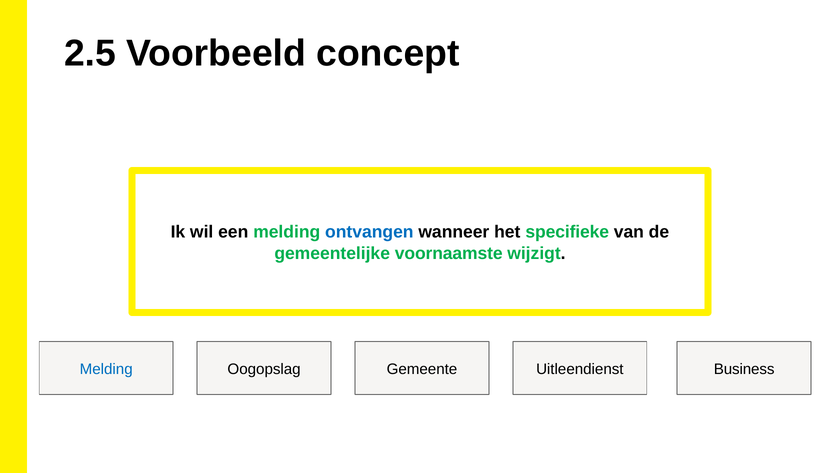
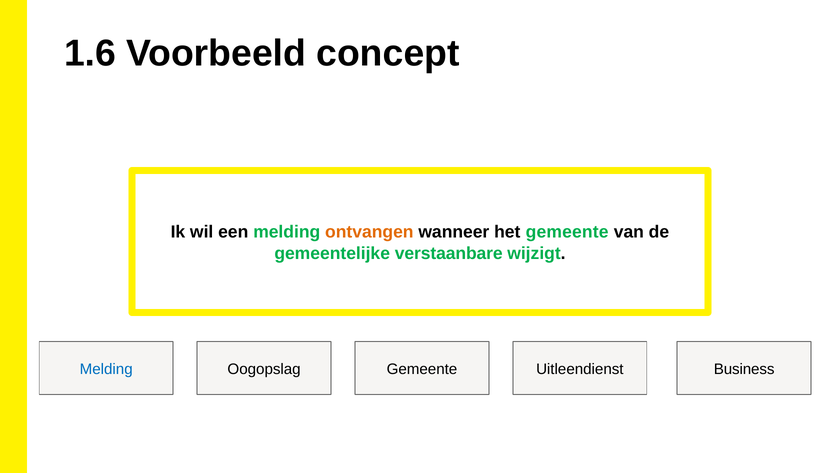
2.5: 2.5 -> 1.6 (90, 53)
ontvangen colour: blue -> orange (369, 232)
het specifieke: specifieke -> gemeente (567, 232)
voornaamste: voornaamste -> verstaanbare (449, 253)
